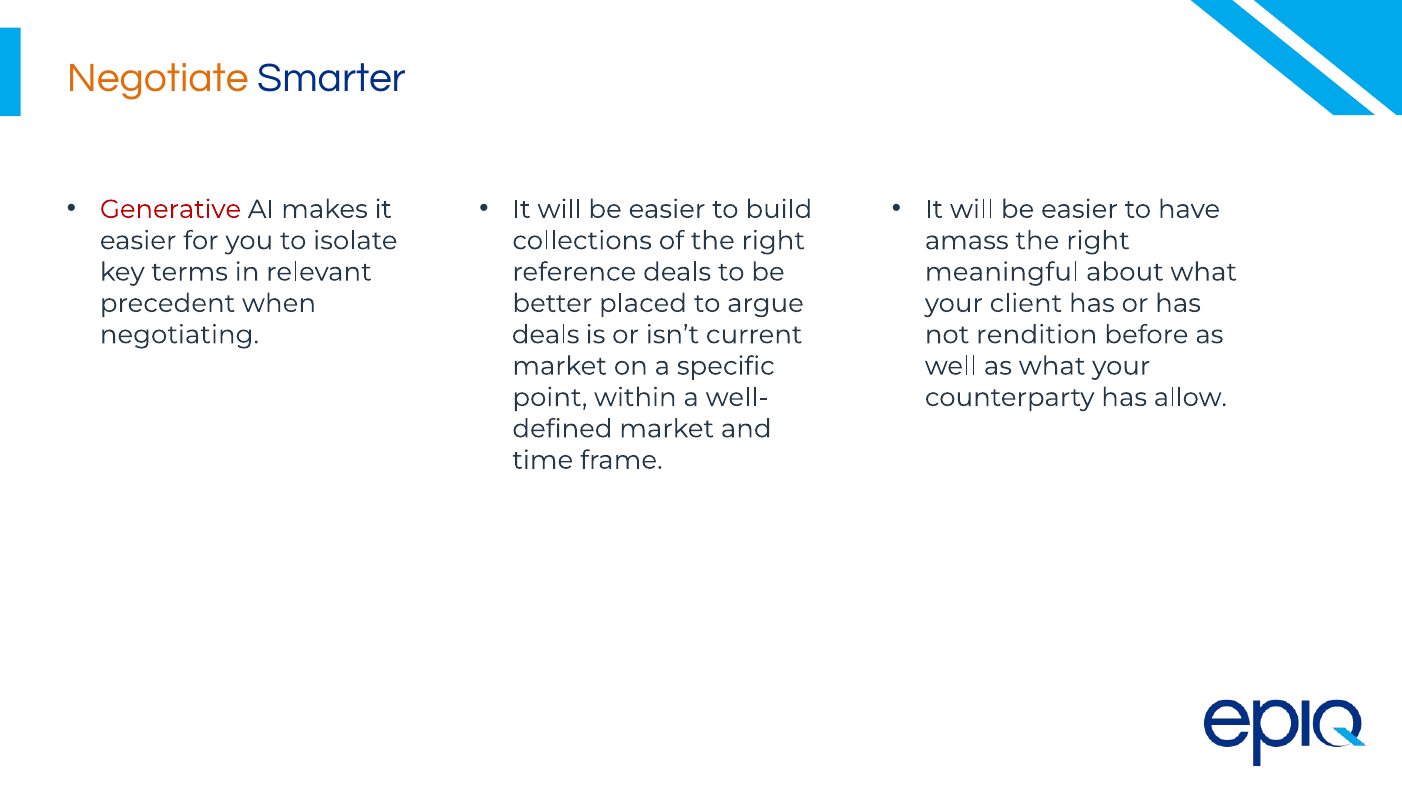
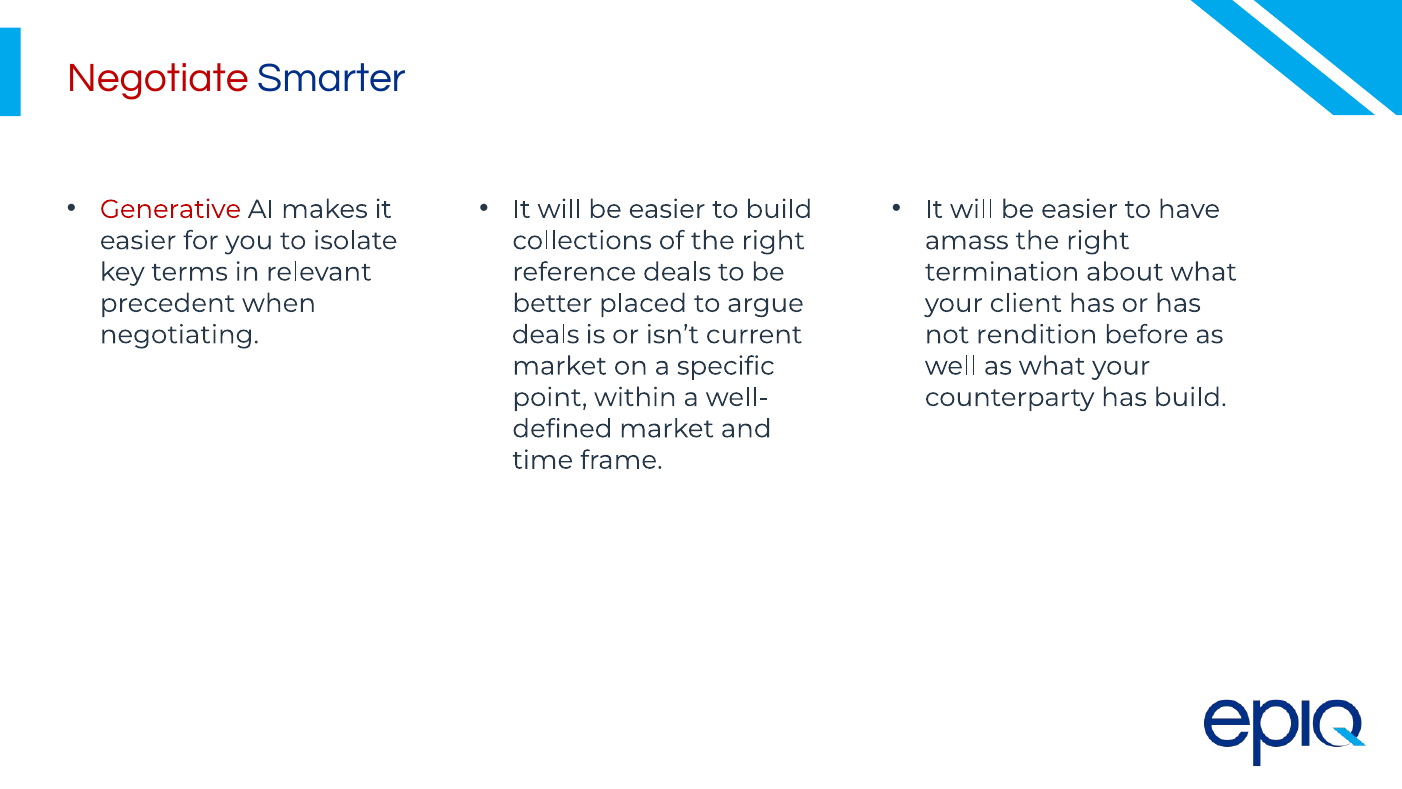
Negotiate colour: orange -> red (158, 78)
meaningful: meaningful -> termination (1002, 272)
has allow: allow -> build (1190, 397)
